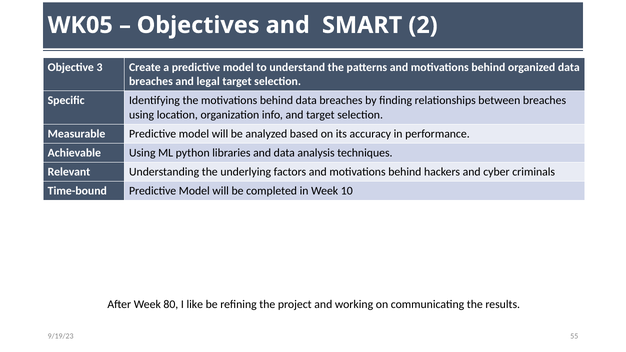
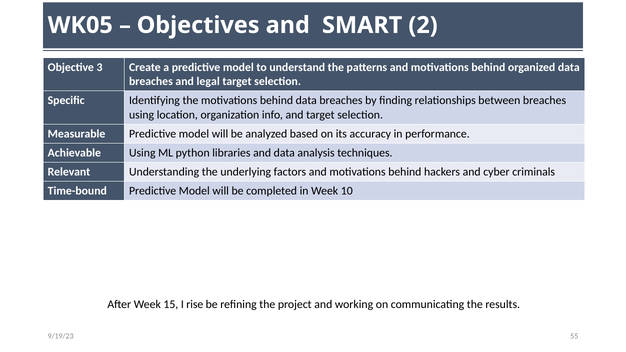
80: 80 -> 15 (171, 305)
like: like -> rise (195, 305)
